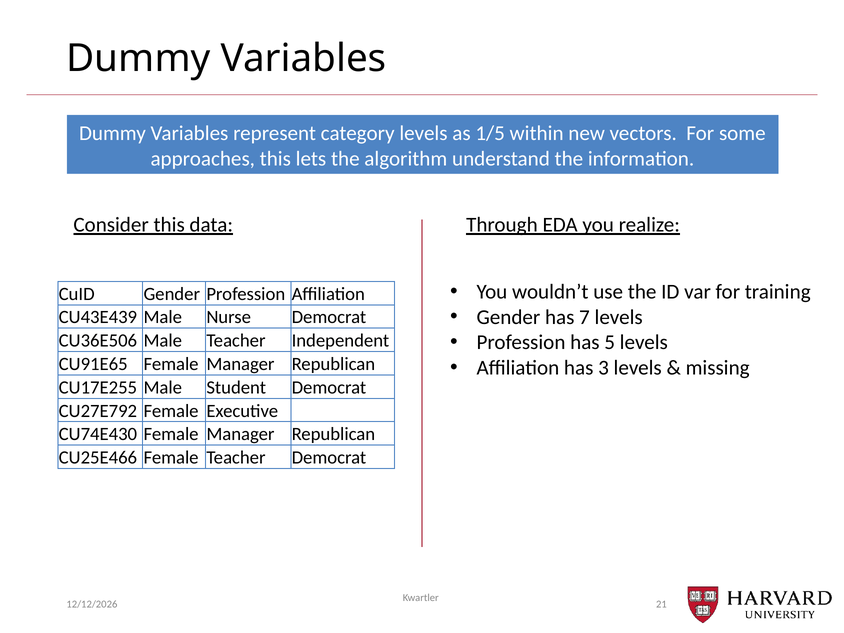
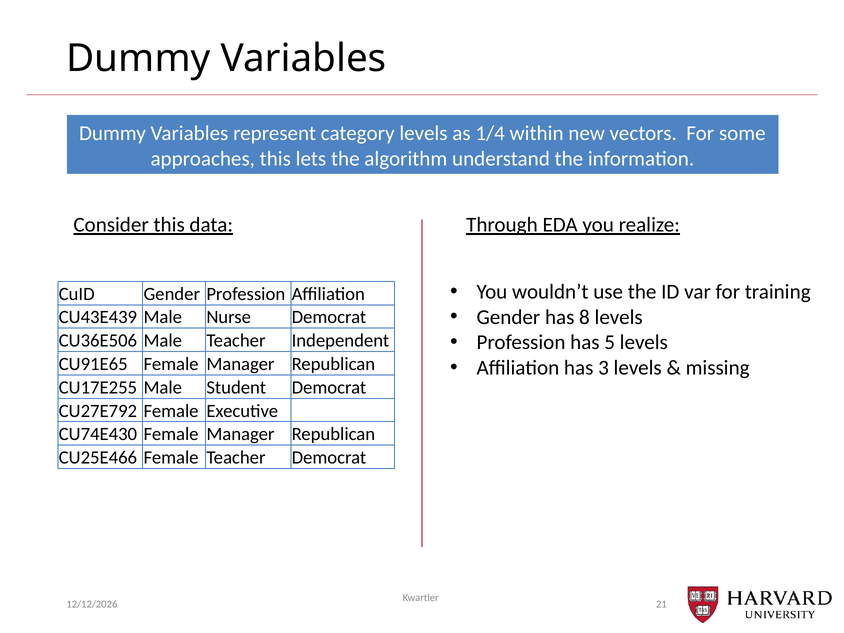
1/5: 1/5 -> 1/4 (490, 133)
7: 7 -> 8 (584, 317)
